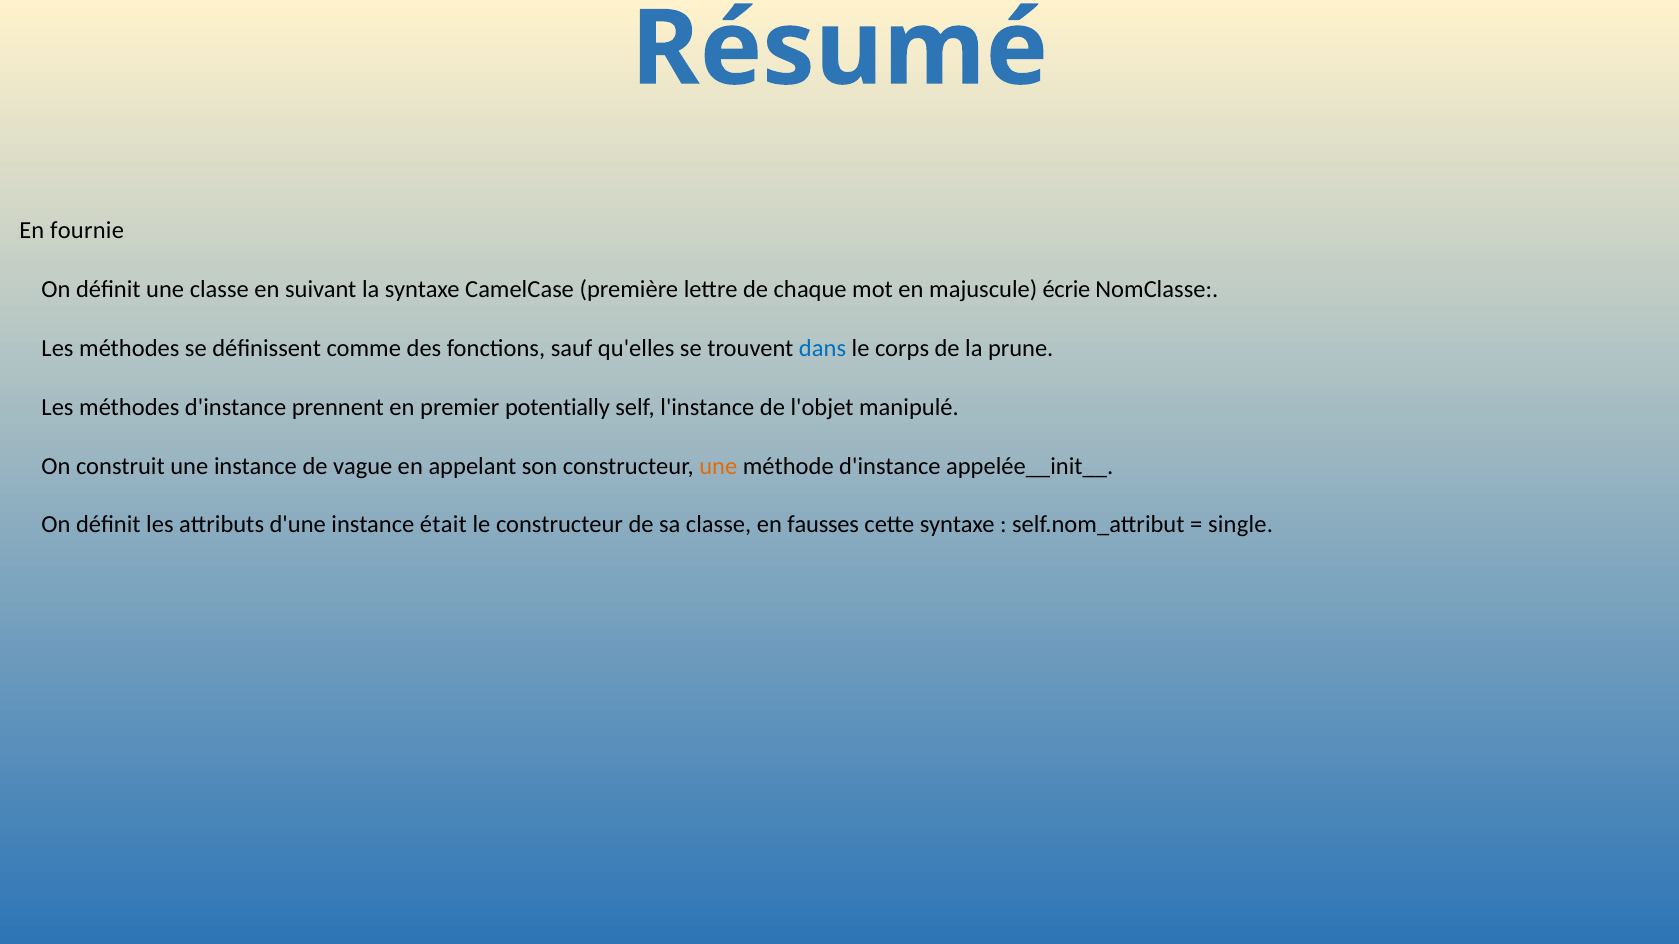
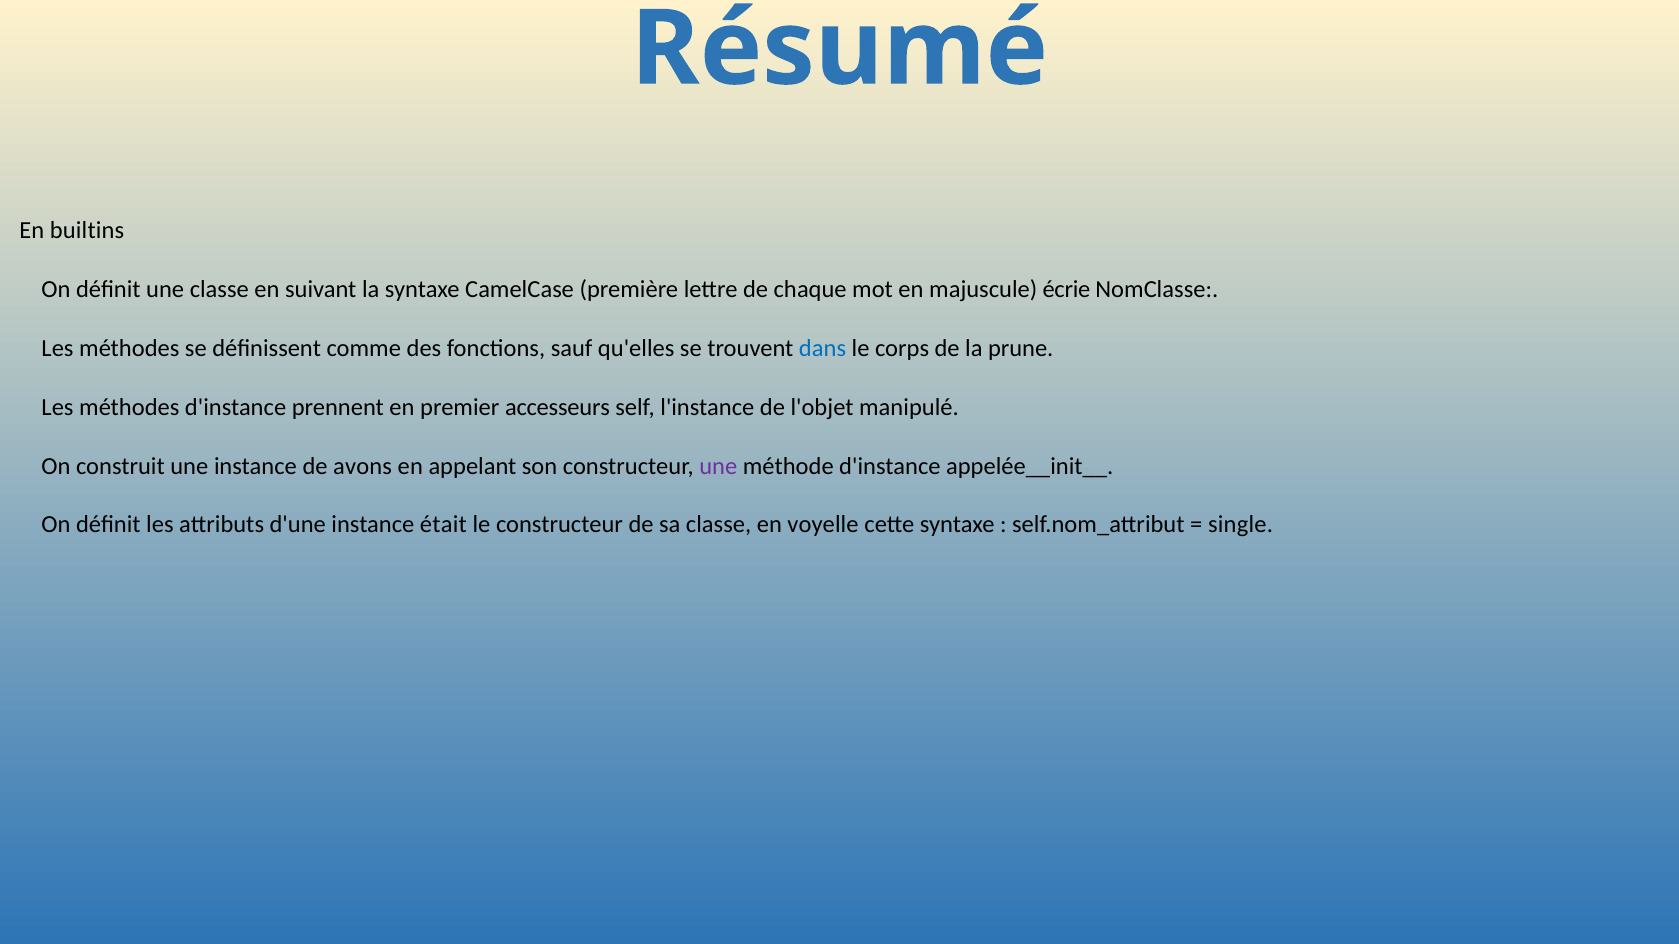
fournie: fournie -> builtins (87, 231)
potentially: potentially -> accesseurs (557, 407)
vague: vague -> avons (363, 466)
une colour: orange -> purple (718, 466)
fausses: fausses -> voyelle (823, 525)
